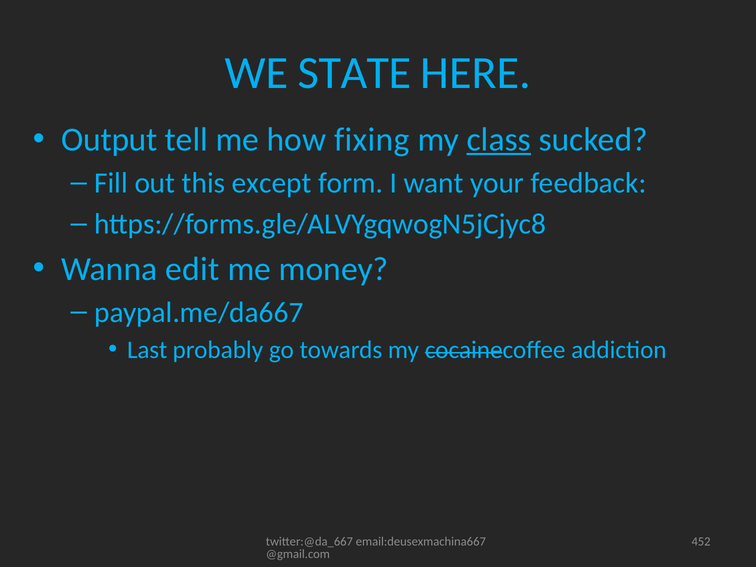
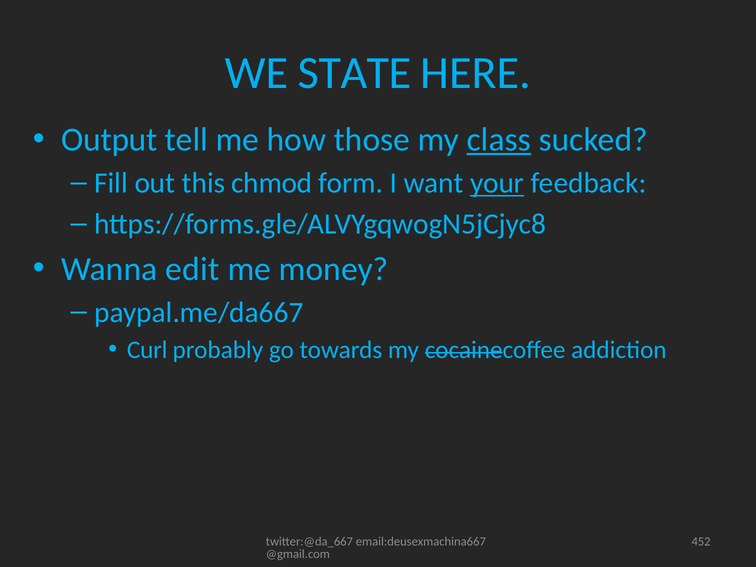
fixing: fixing -> those (372, 140)
except: except -> chmod (272, 183)
your underline: none -> present (497, 183)
Last: Last -> Curl (147, 350)
